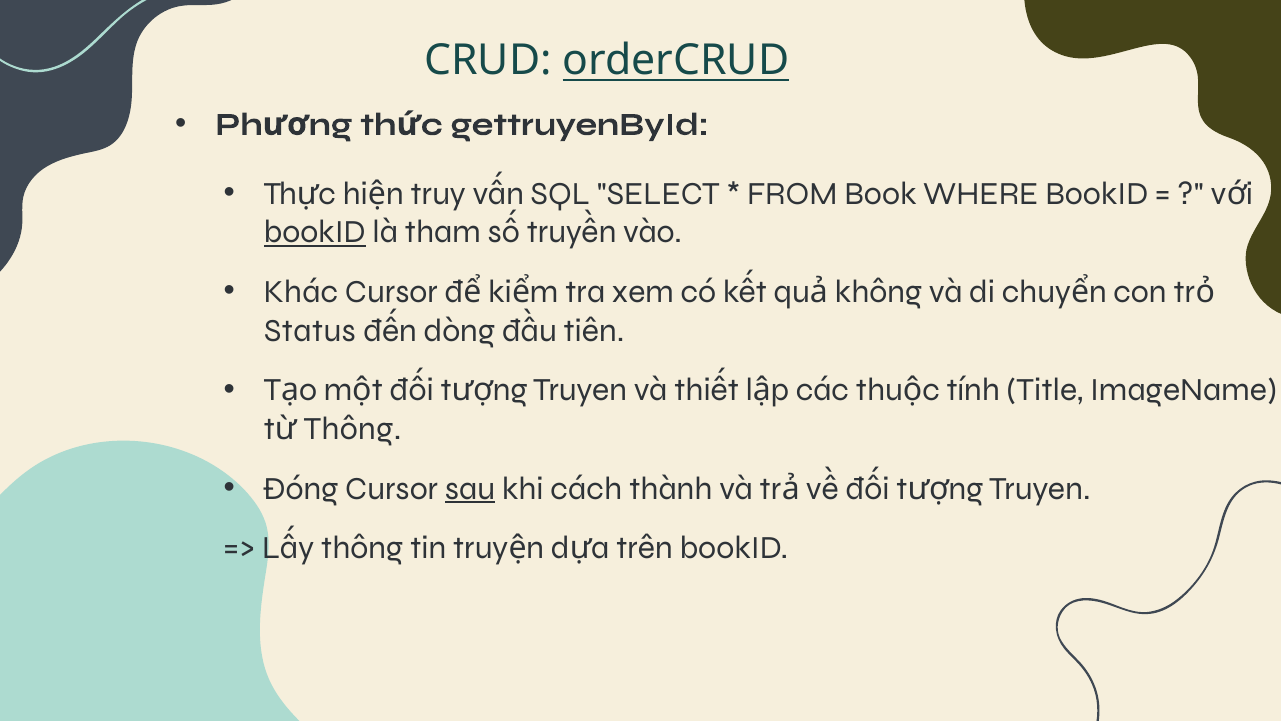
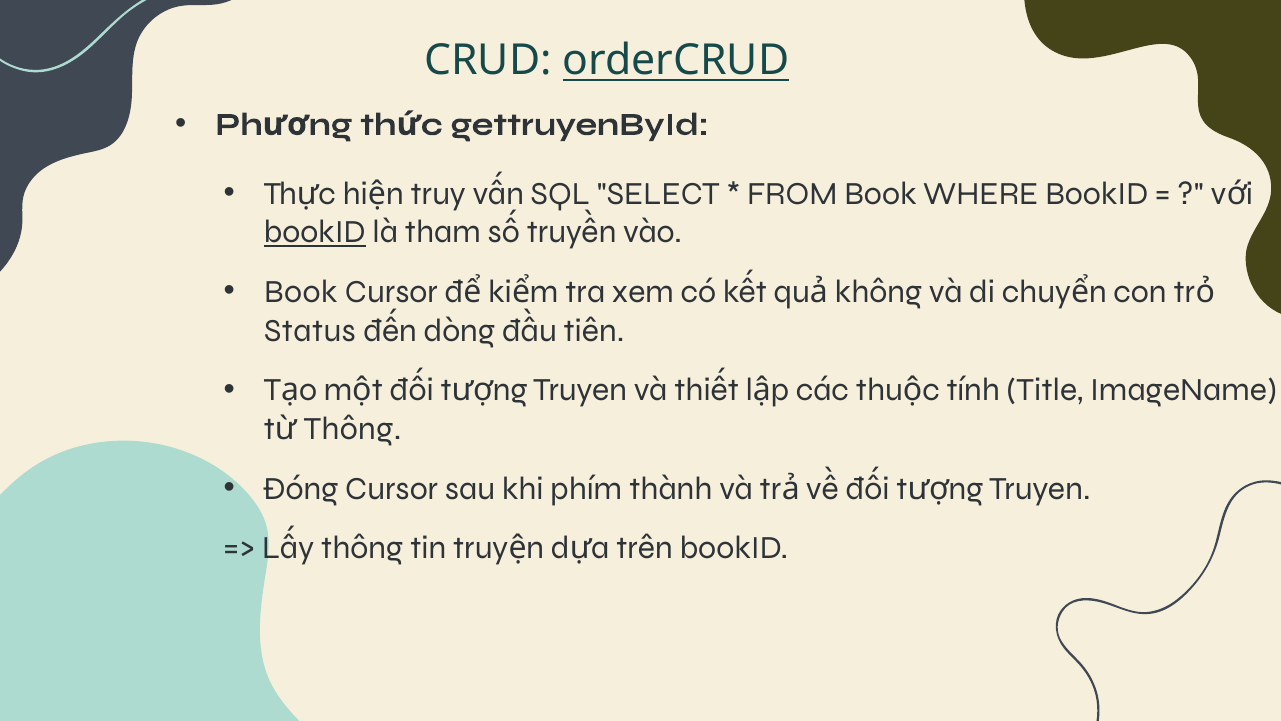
Khác: Khác -> Book (301, 292)
sau underline: present -> none (470, 488)
cách: cách -> phím (586, 488)
